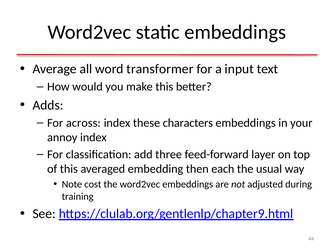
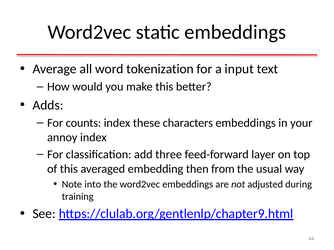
transformer: transformer -> tokenization (160, 69)
across: across -> counts (83, 123)
each: each -> from (223, 169)
cost: cost -> into (93, 185)
